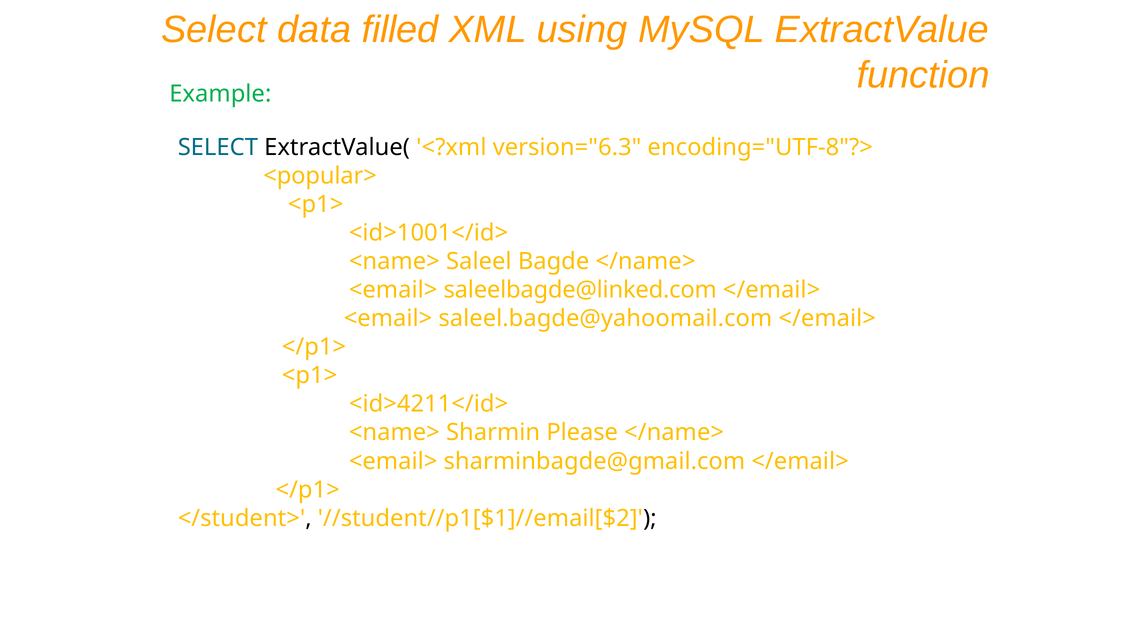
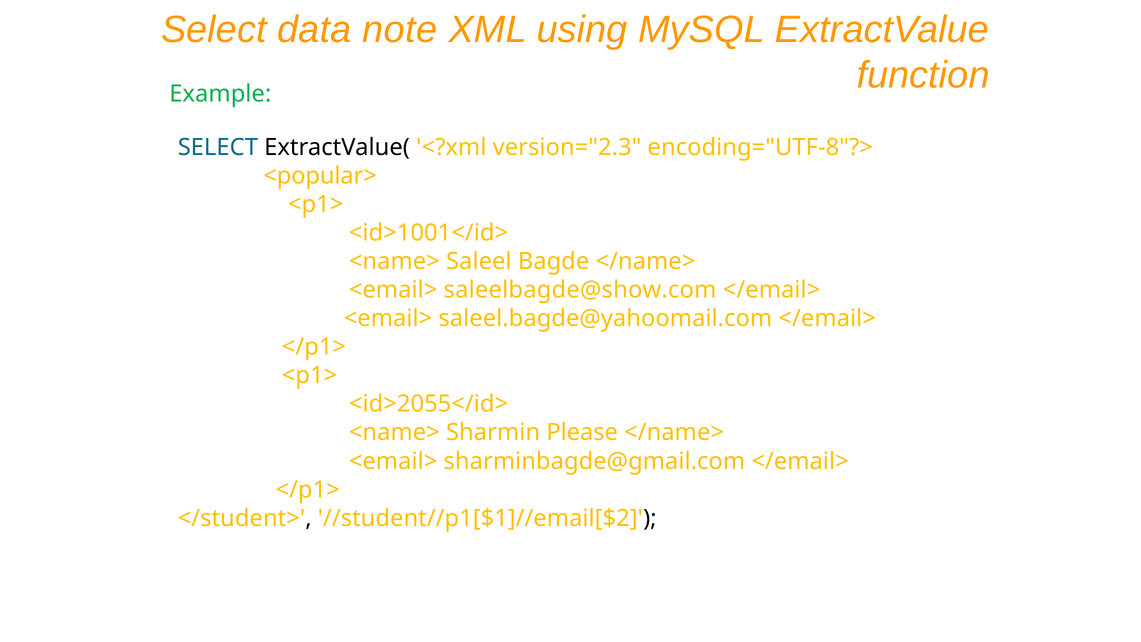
filled: filled -> note (400, 30)
version="6.3: version="6.3 -> version="2.3 (567, 147)
saleelbagde@linked.com: saleelbagde@linked.com -> saleelbagde@show.com (580, 290)
<id>4211</id>: <id>4211</id> -> <id>2055</id> (429, 404)
